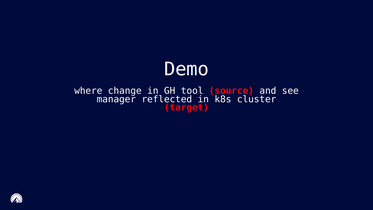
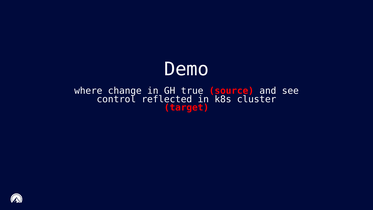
tool: tool -> true (192, 91)
manager: manager -> control (116, 99)
